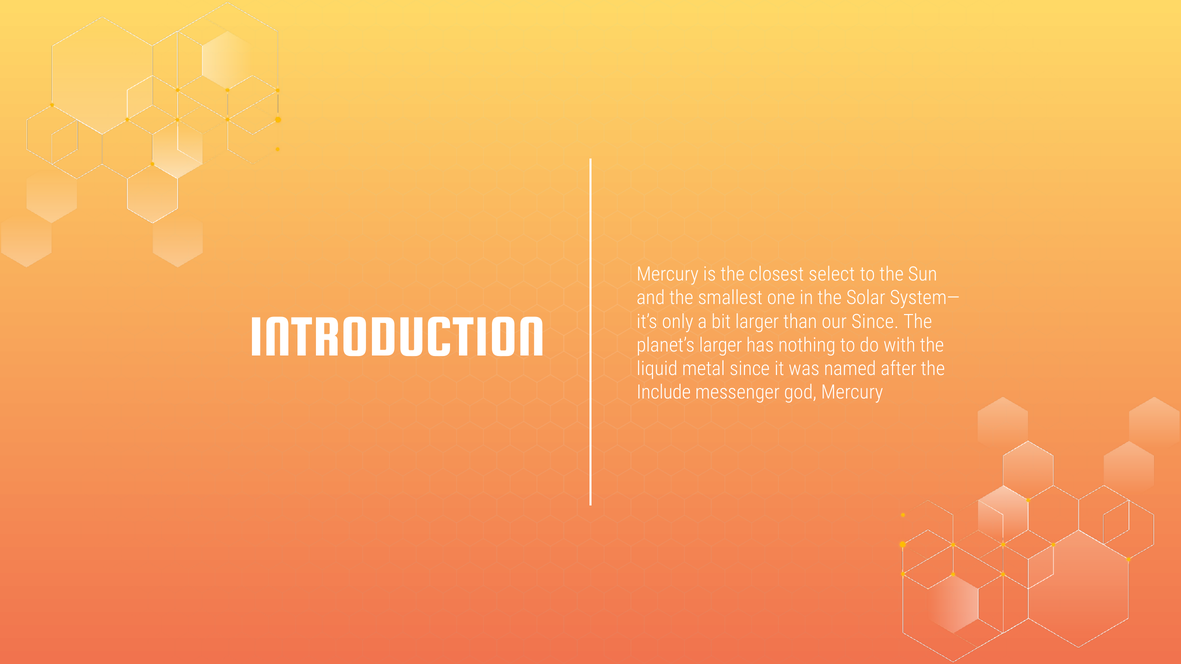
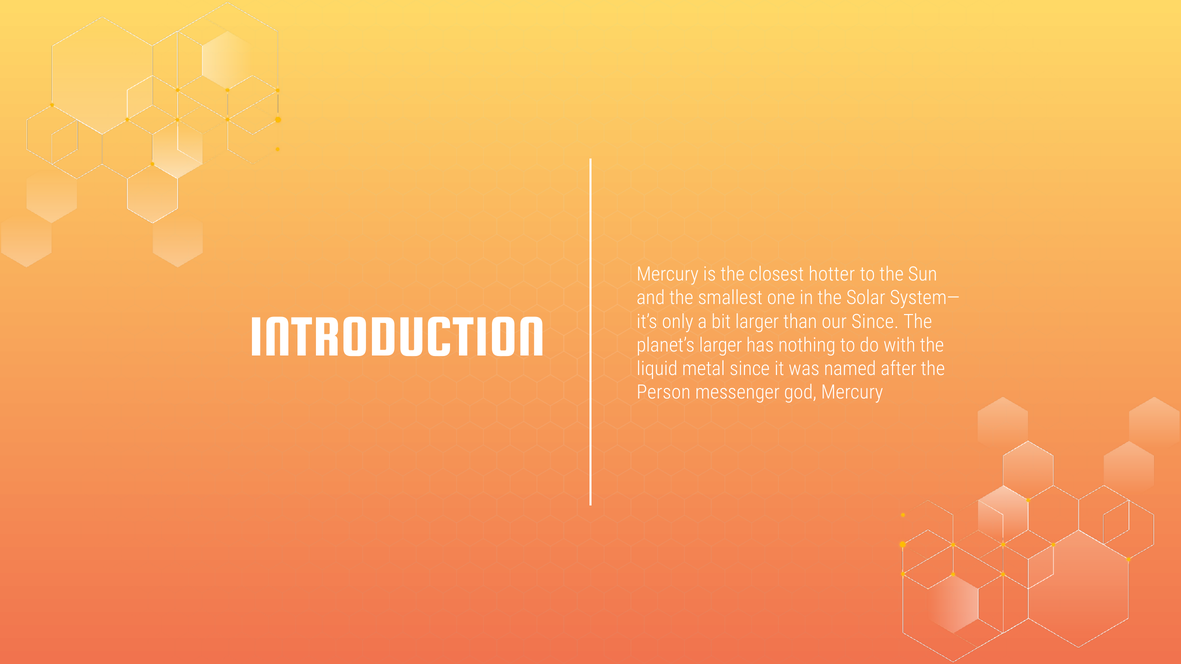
select: select -> hotter (832, 274)
Include: Include -> Person (664, 393)
